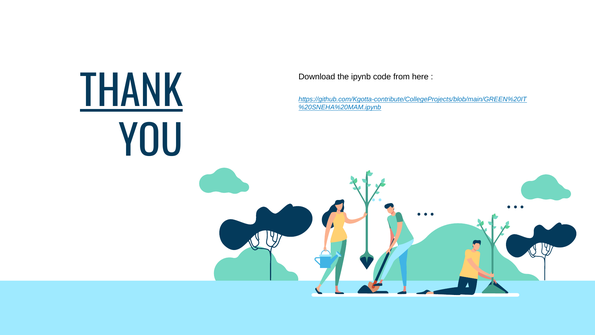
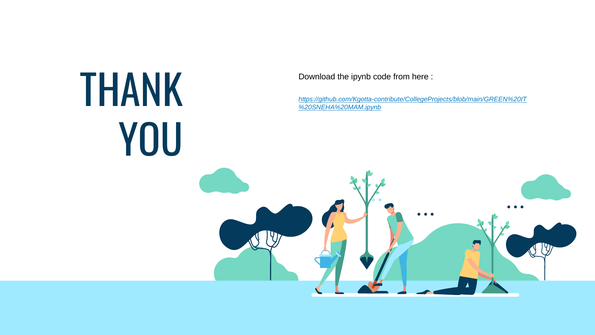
THANK underline: present -> none (131, 93)
